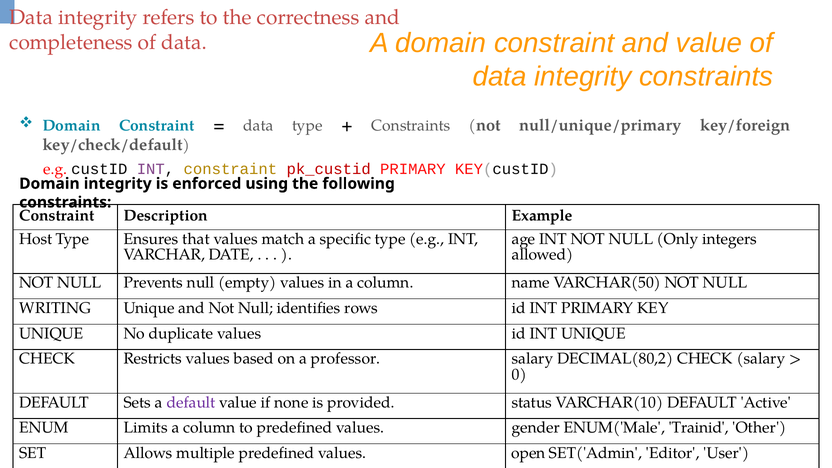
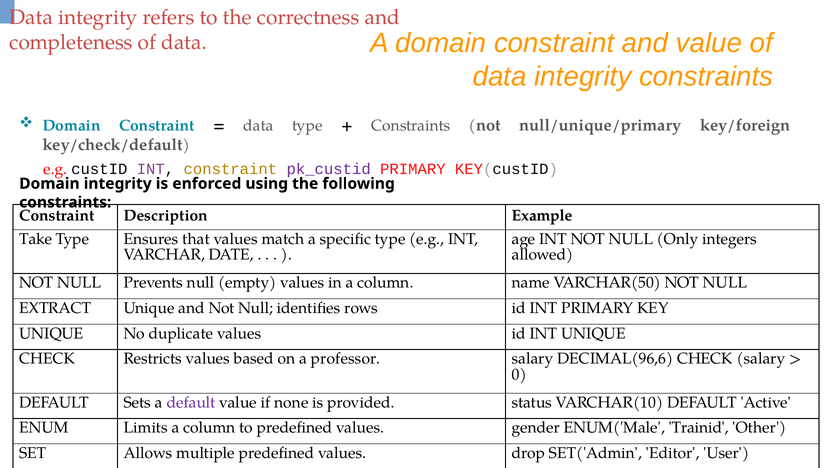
pk_custid colour: red -> purple (329, 169)
Host: Host -> Take (36, 239)
WRITING: WRITING -> EXTRACT (55, 308)
DECIMAL(80,2: DECIMAL(80,2 -> DECIMAL(96,6 (615, 359)
open: open -> drop (528, 453)
